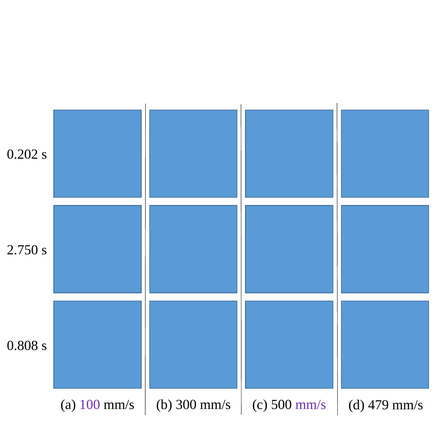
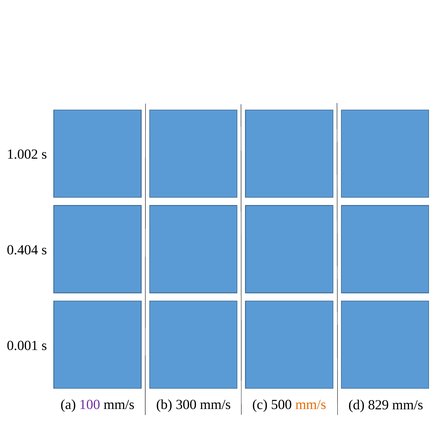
0.202: 0.202 -> 1.002 (22, 154)
2.750: 2.750 -> 0.404 (22, 250)
0.808: 0.808 -> 0.001 (22, 346)
mm/s colour: purple -> orange (311, 405)
479: 479 -> 829 (378, 405)
